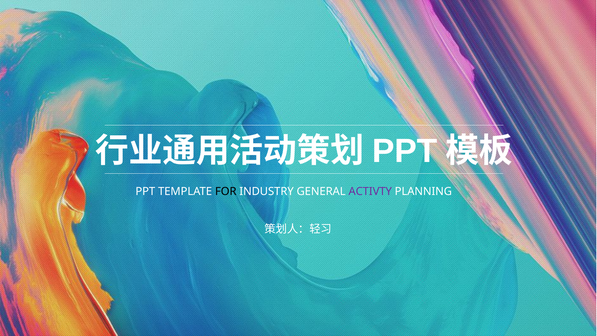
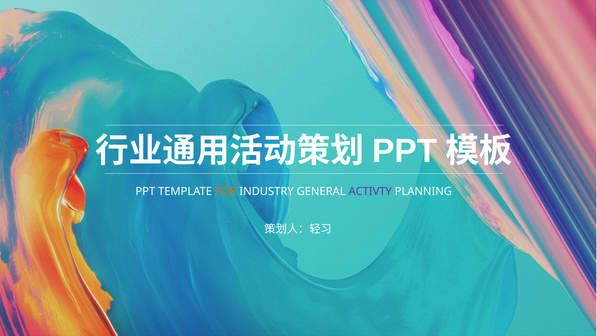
FOR colour: black -> orange (226, 191)
